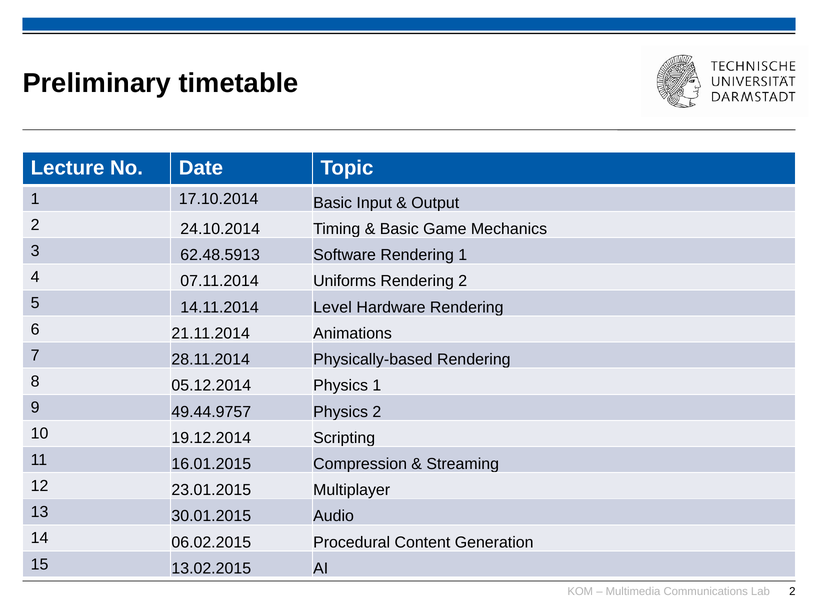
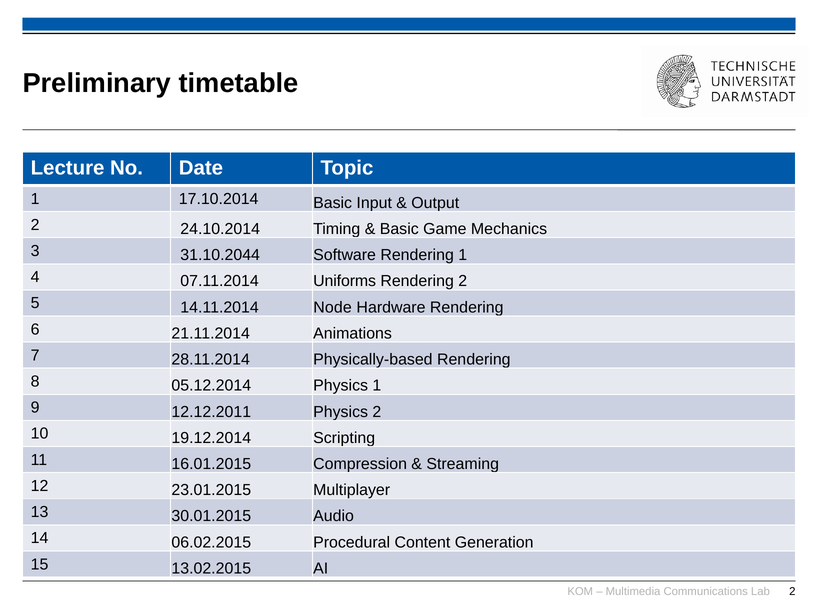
62.48.5913: 62.48.5913 -> 31.10.2044 (220, 255)
Level: Level -> Node (333, 307)
49.44.9757: 49.44.9757 -> 12.12.2011 (211, 411)
